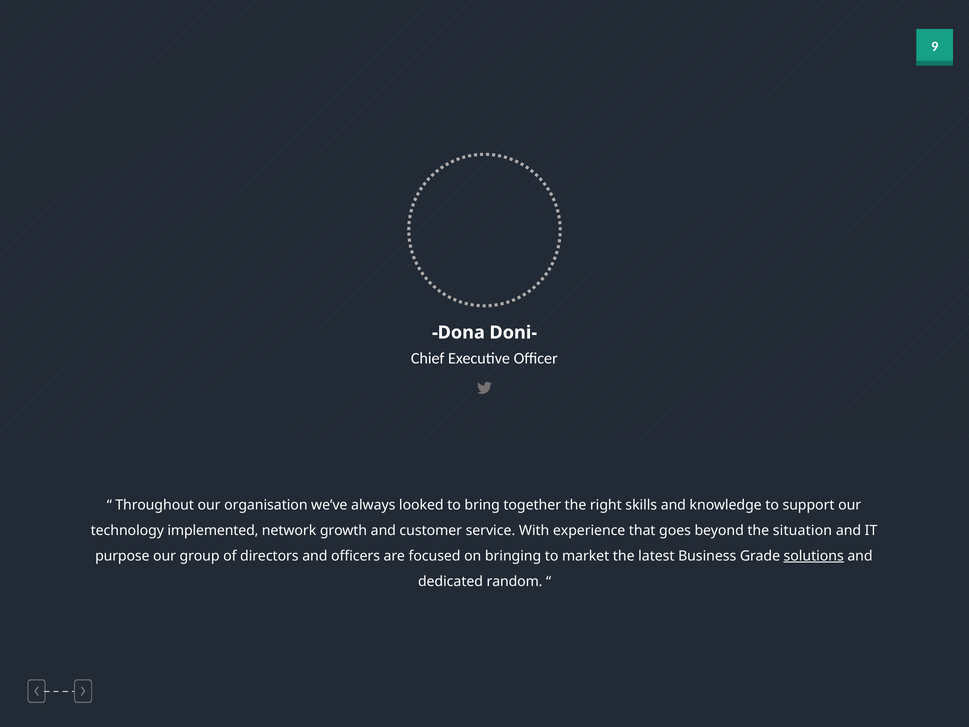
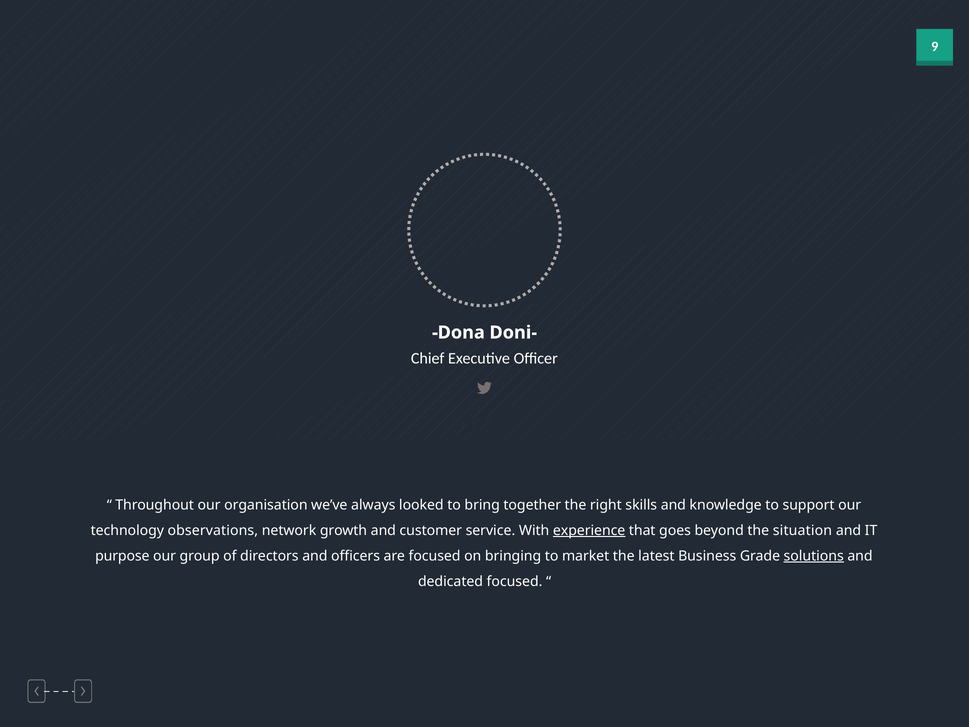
implemented: implemented -> observations (213, 530)
experience underline: none -> present (589, 530)
dedicated random: random -> focused (514, 581)
